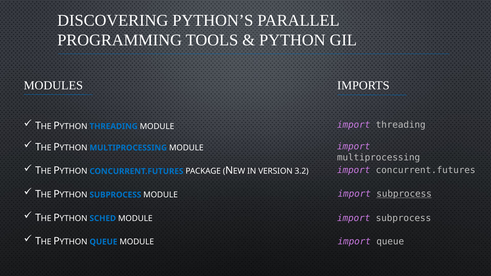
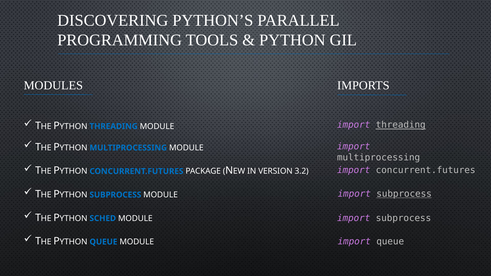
threading underline: none -> present (401, 125)
